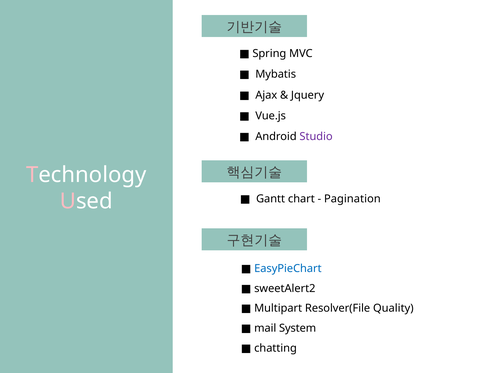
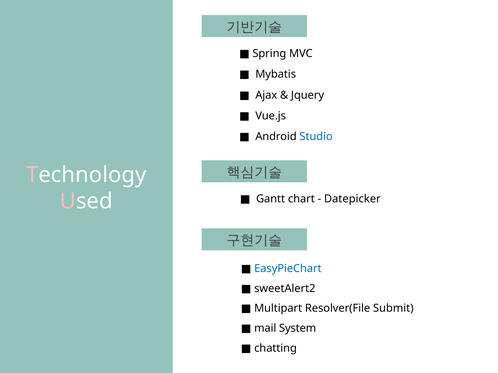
Studio colour: purple -> blue (316, 137)
Pagination: Pagination -> Datepicker (352, 199)
Quality: Quality -> Submit (393, 309)
